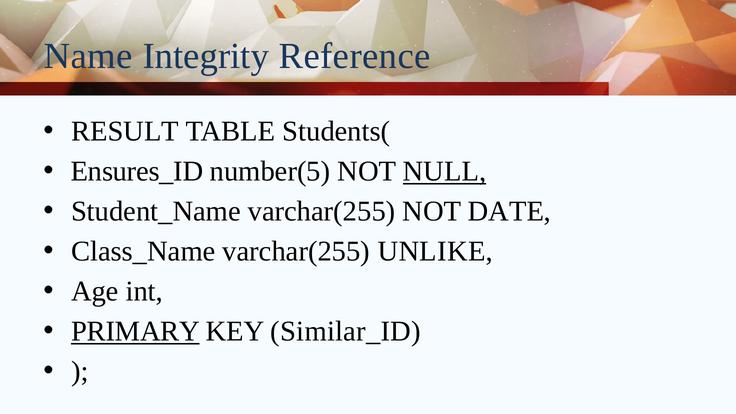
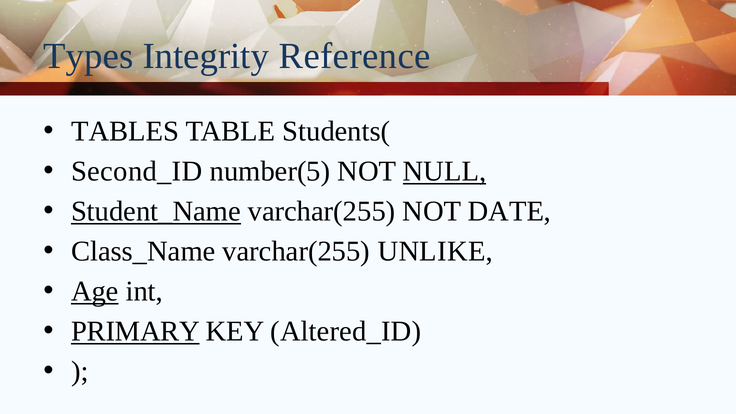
Name: Name -> Types (88, 56)
RESULT: RESULT -> TABLES (125, 131)
Ensures_ID: Ensures_ID -> Second_ID (137, 171)
Student_Name underline: none -> present (156, 211)
Age underline: none -> present (95, 292)
Similar_ID: Similar_ID -> Altered_ID (346, 332)
